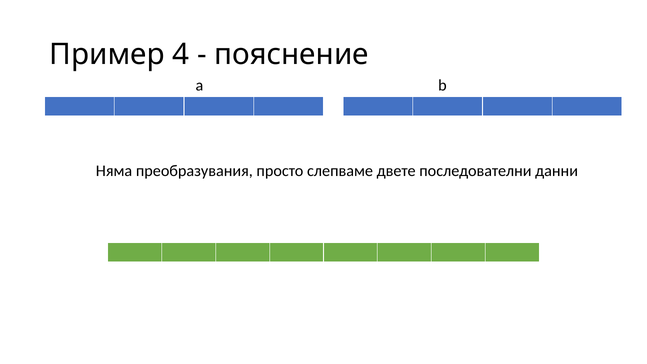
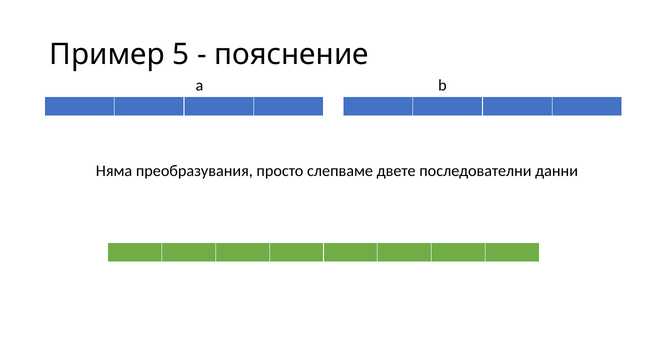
4: 4 -> 5 (181, 54)
